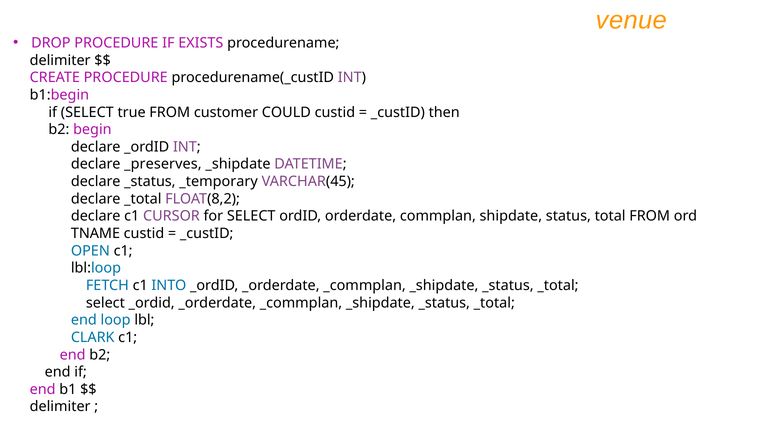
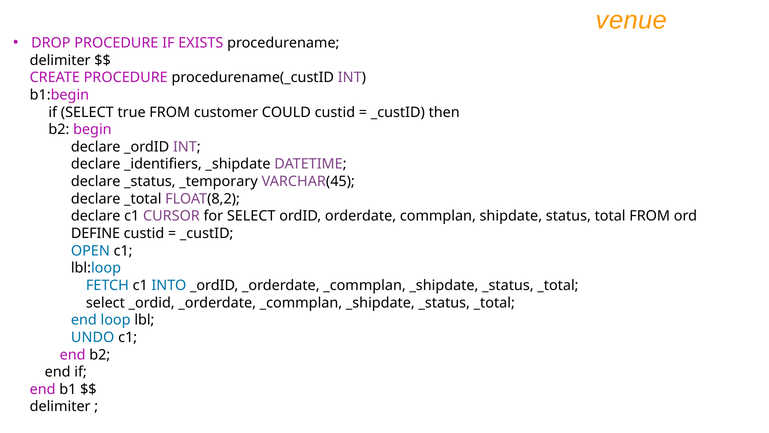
_preserves: _preserves -> _identifiers (163, 164)
TNAME: TNAME -> DEFINE (96, 233)
CLARK: CLARK -> UNDO (93, 337)
